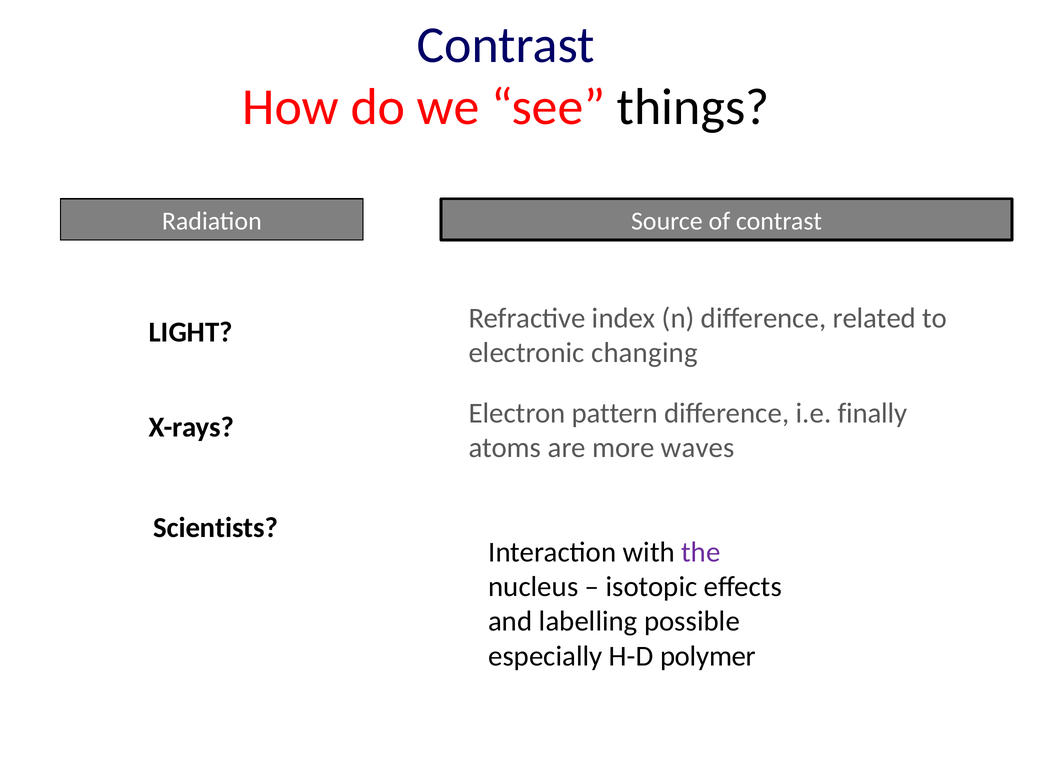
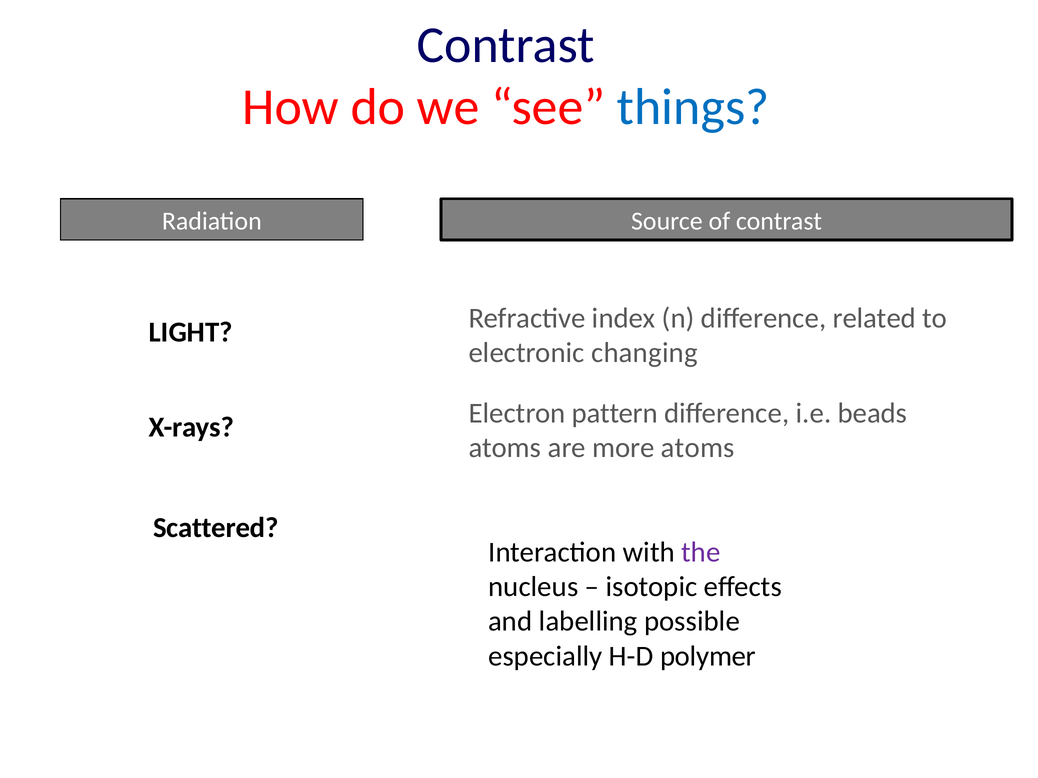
things colour: black -> blue (693, 107)
finally: finally -> beads (873, 414)
more waves: waves -> atoms (698, 448)
Scientists: Scientists -> Scattered (216, 528)
